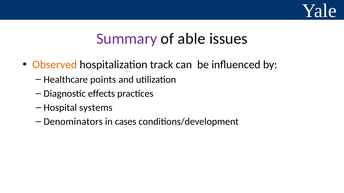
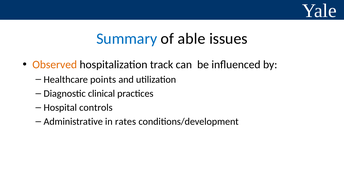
Summary colour: purple -> blue (127, 39)
effects: effects -> clinical (101, 94)
systems: systems -> controls (96, 108)
Denominators: Denominators -> Administrative (73, 122)
cases: cases -> rates (126, 122)
